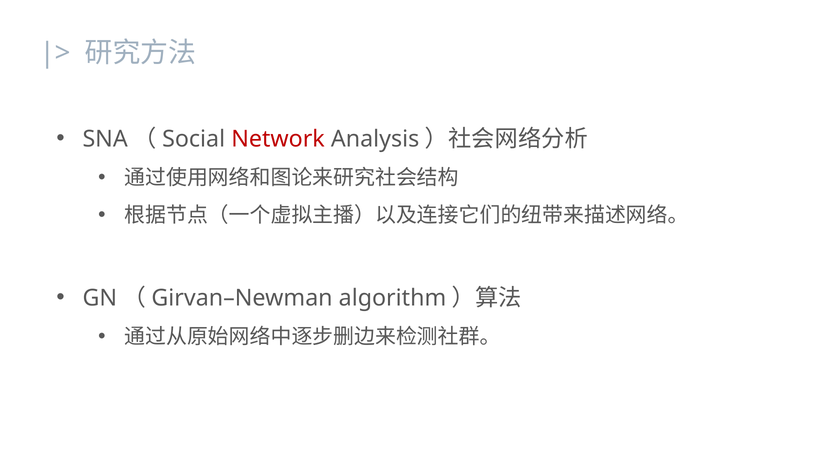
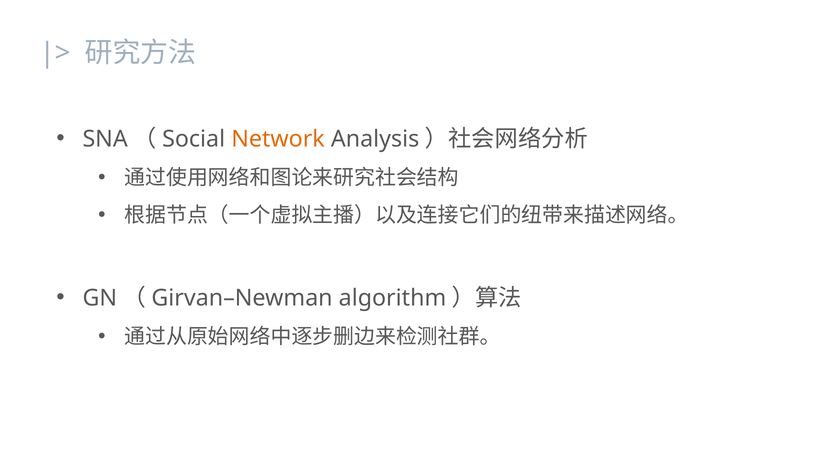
Network colour: red -> orange (278, 139)
